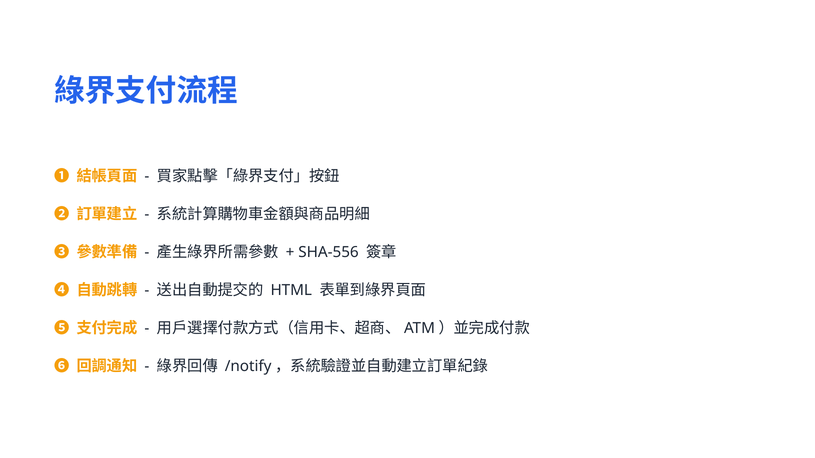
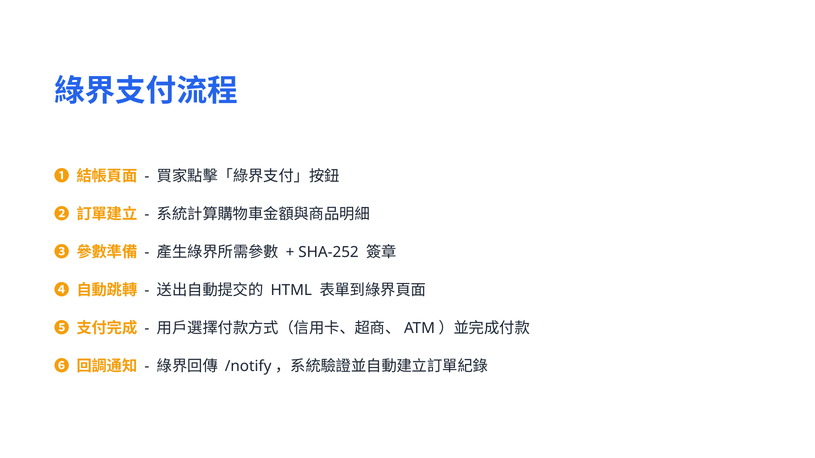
SHA-556: SHA-556 -> SHA-252 (329, 253)
